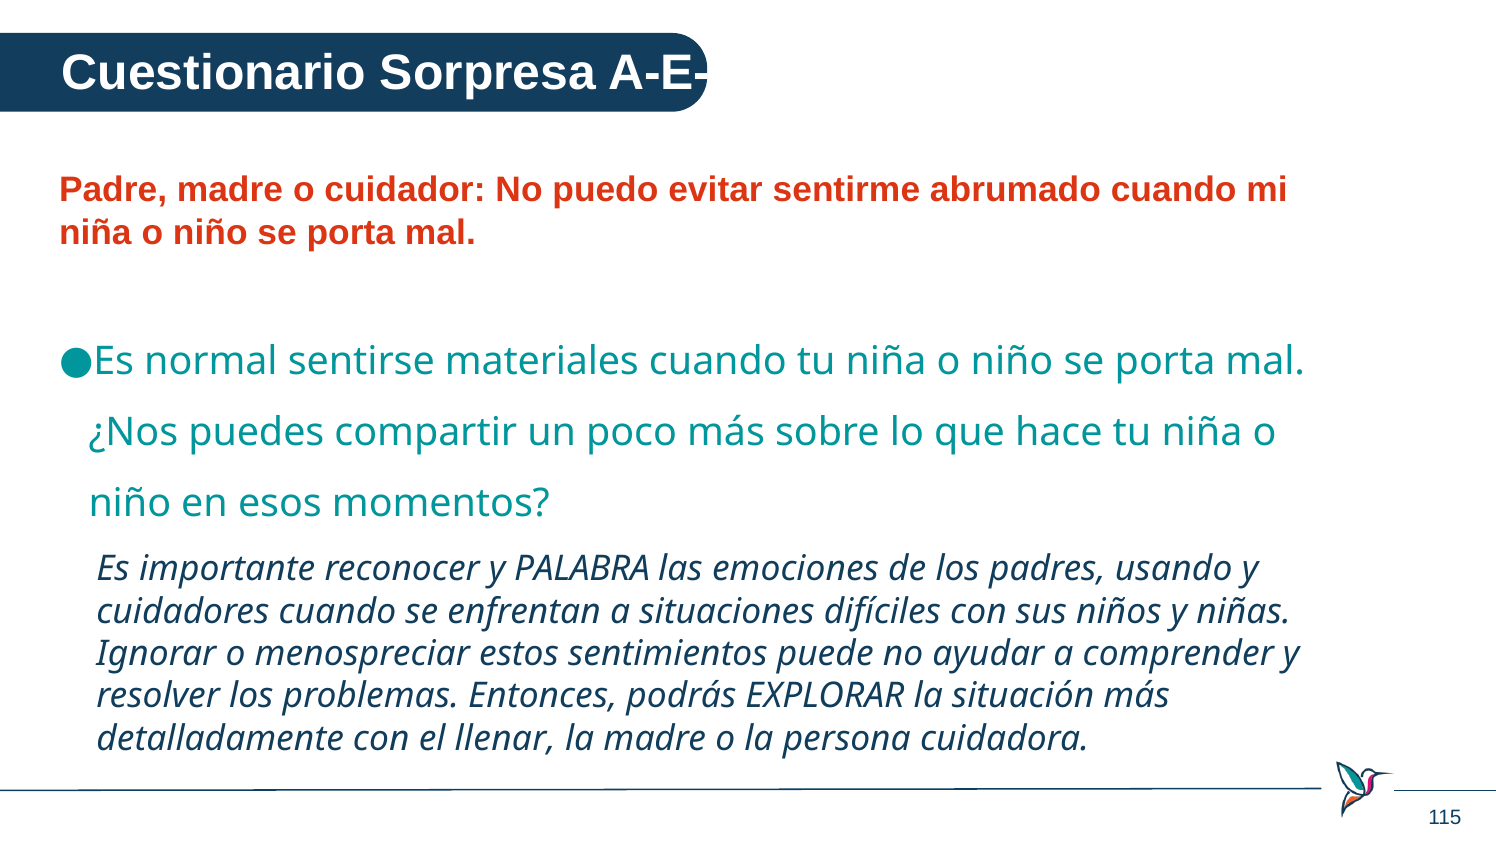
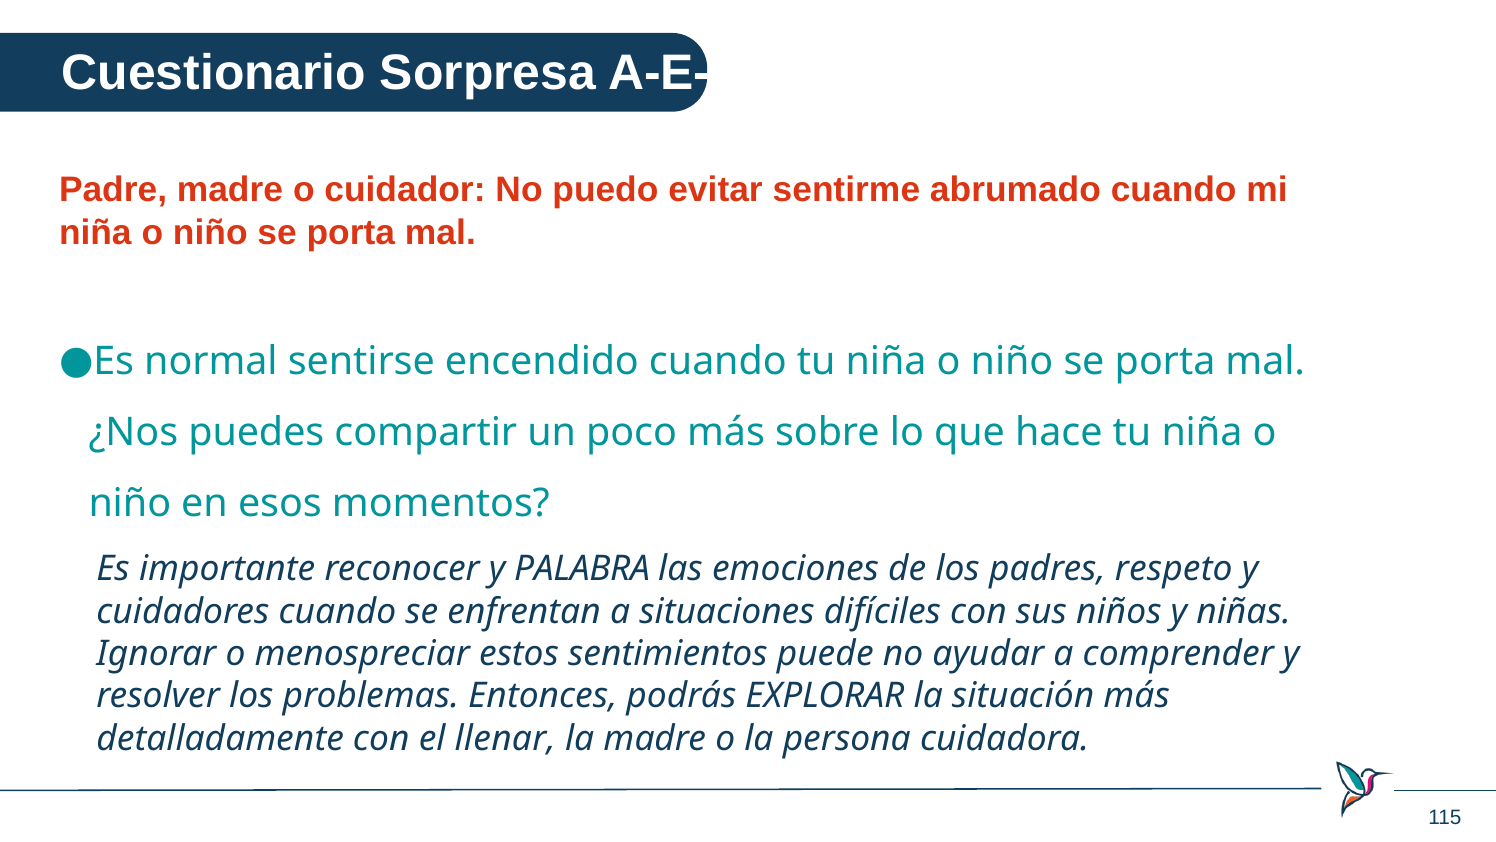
materiales: materiales -> encendido (542, 361)
usando: usando -> respeto (1174, 569)
